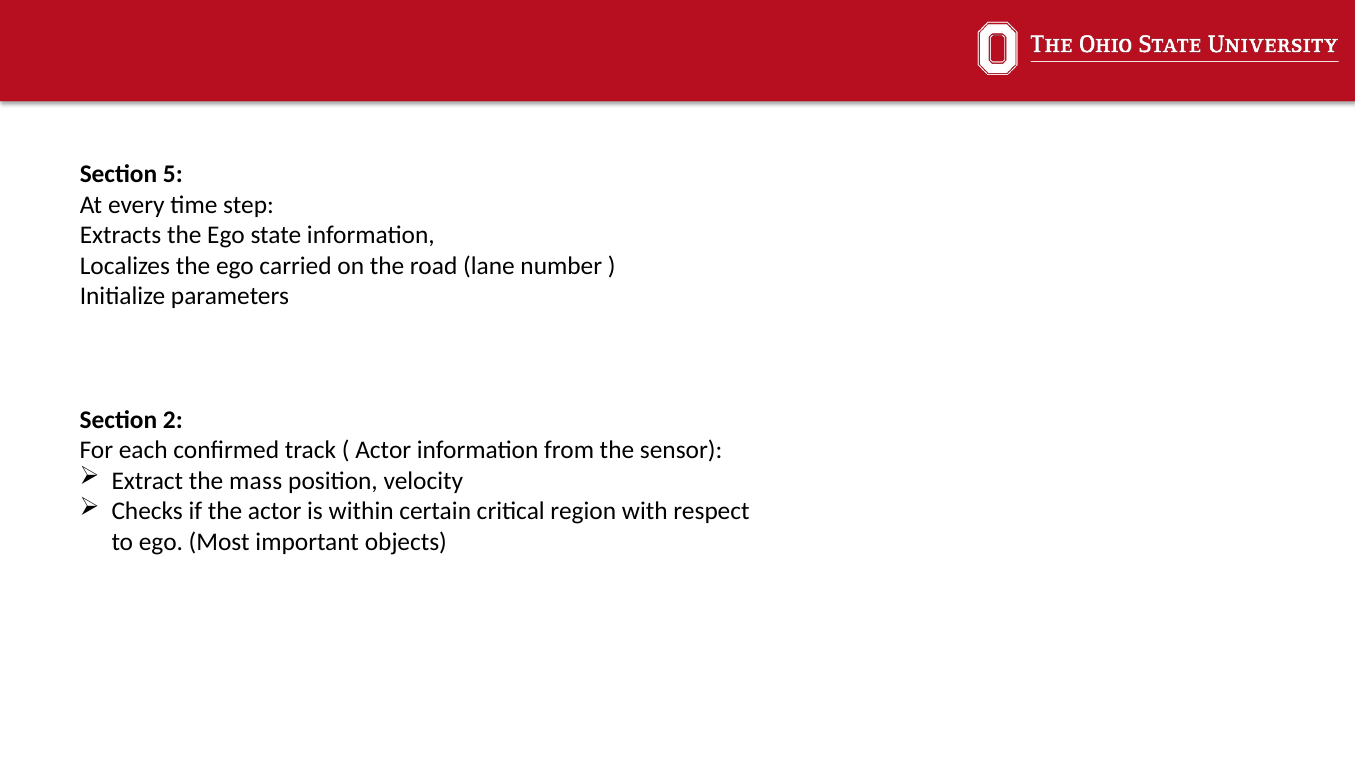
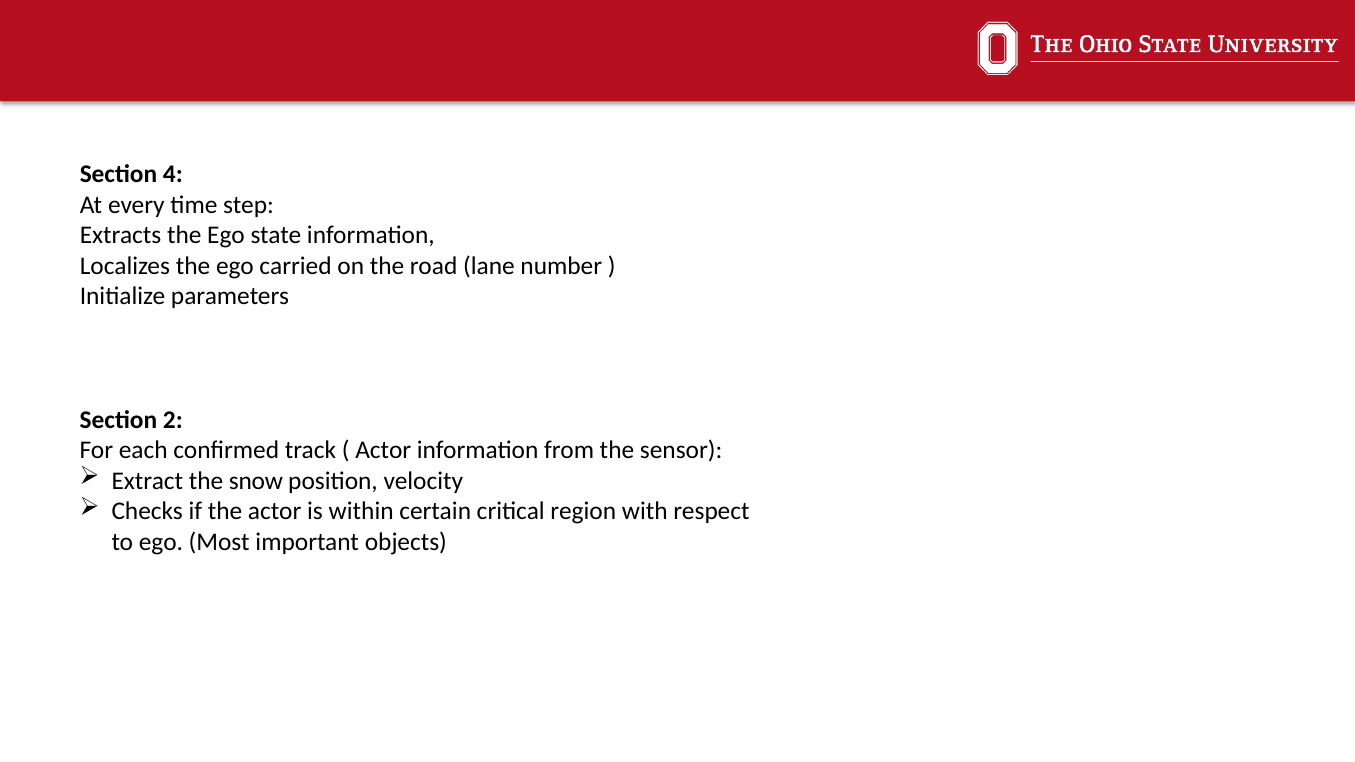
5: 5 -> 4 (173, 174)
mass: mass -> snow (256, 481)
